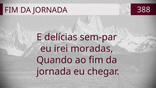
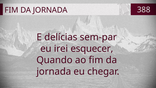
moradas: moradas -> esquecer (92, 48)
